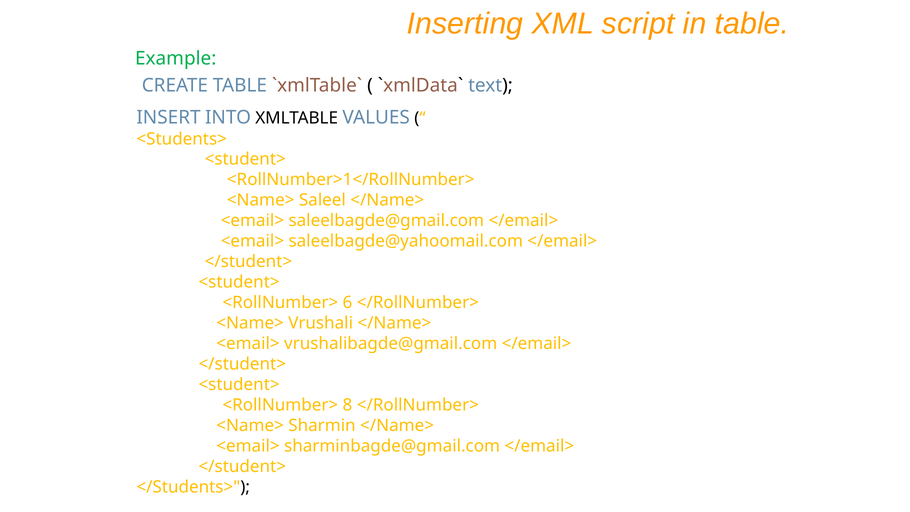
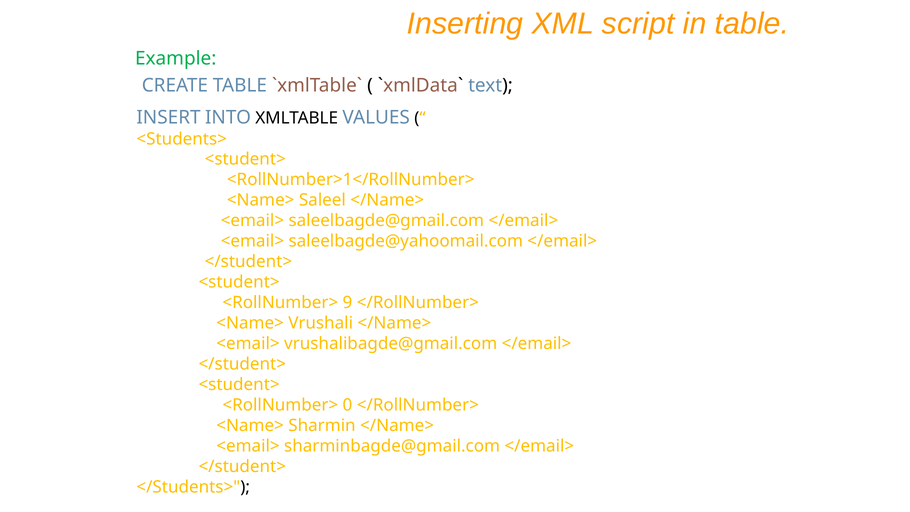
6: 6 -> 9 (347, 303)
8: 8 -> 0 (347, 405)
